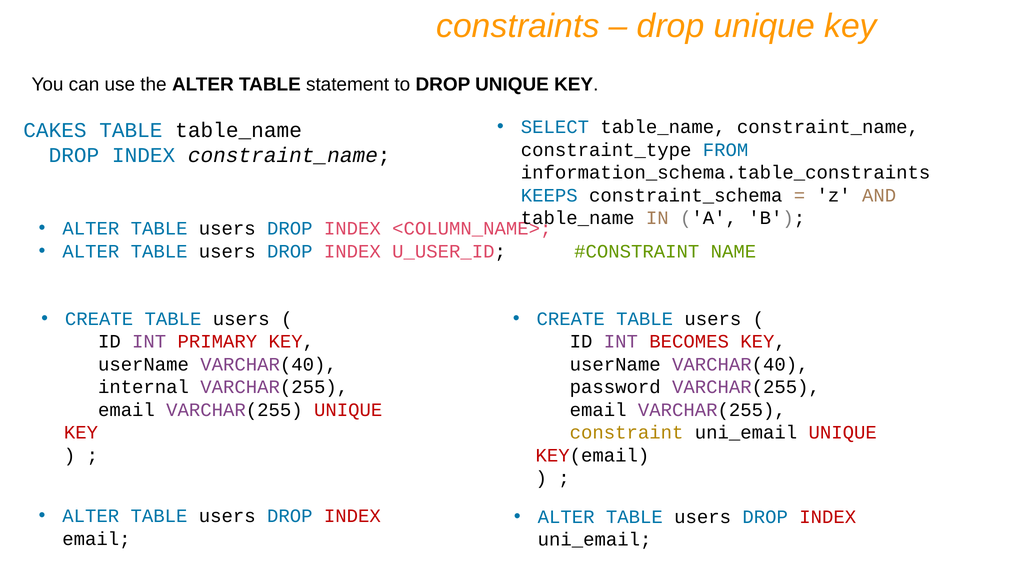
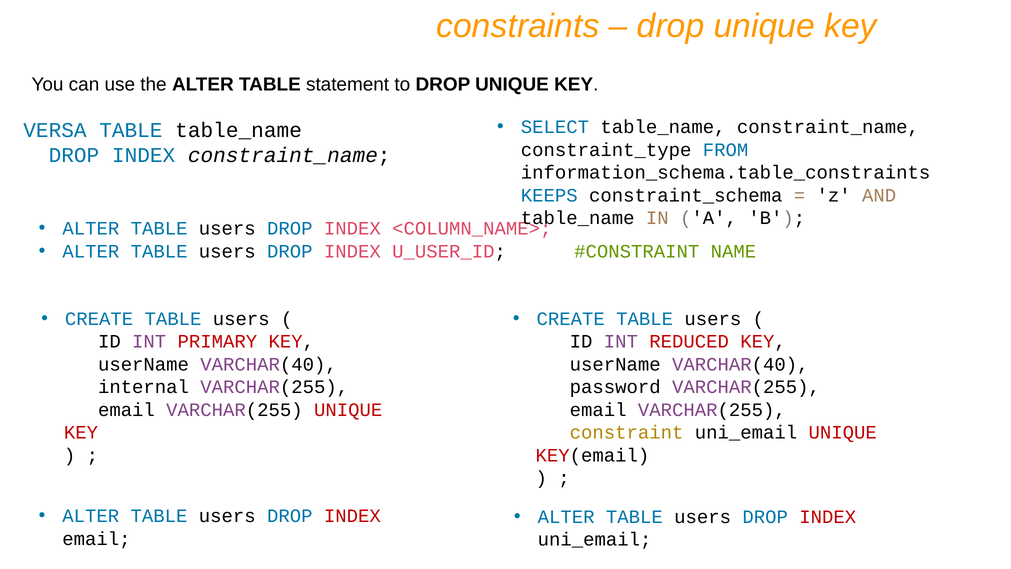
CAKES: CAKES -> VERSA (55, 130)
BECOMES: BECOMES -> REDUCED (689, 341)
